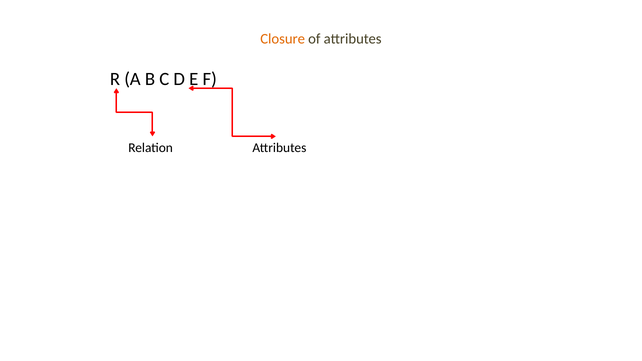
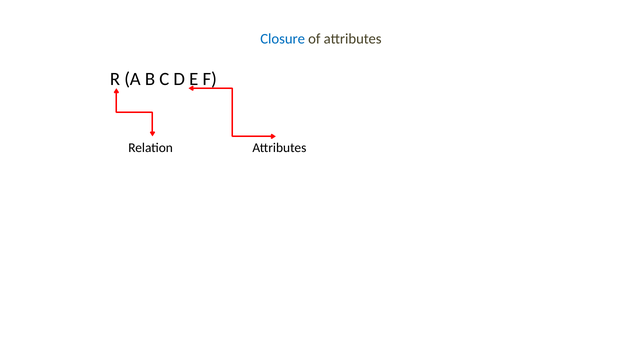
Closure colour: orange -> blue (283, 39)
